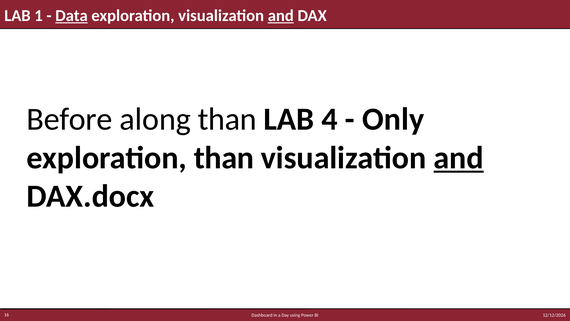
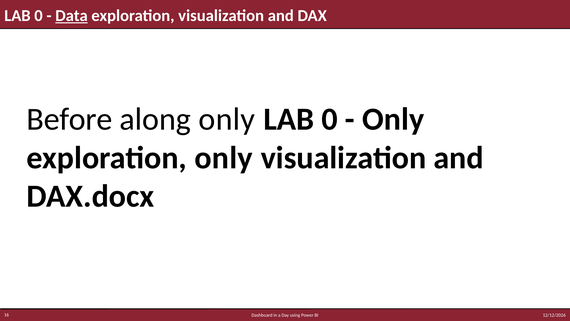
1: 1 -> 0 (39, 16)
and underline: present -> none (281, 16)
along than: than -> only (227, 119)
4: 4 -> 0 (330, 119)
exploration than: than -> only (224, 158)
and underline: present -> none (459, 158)
